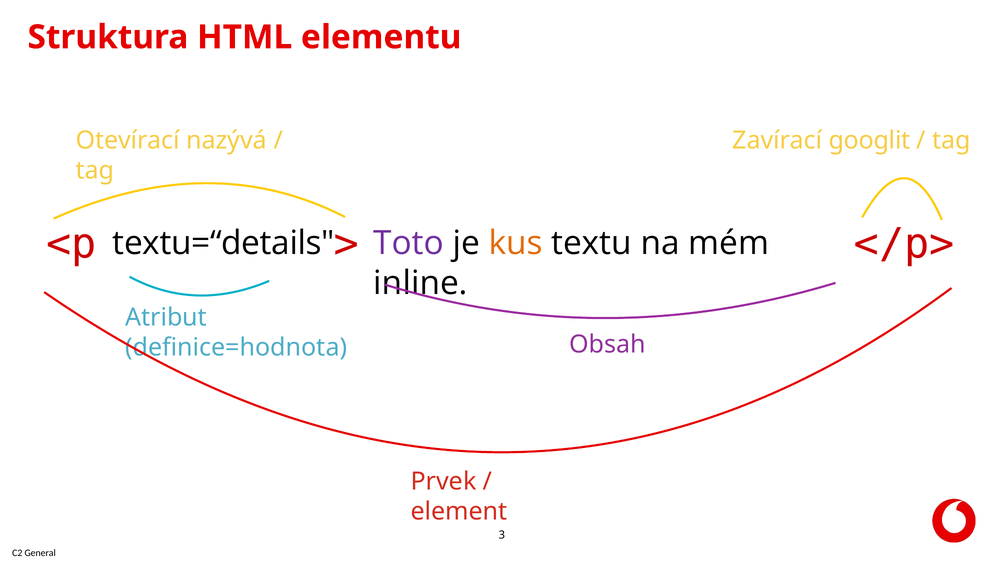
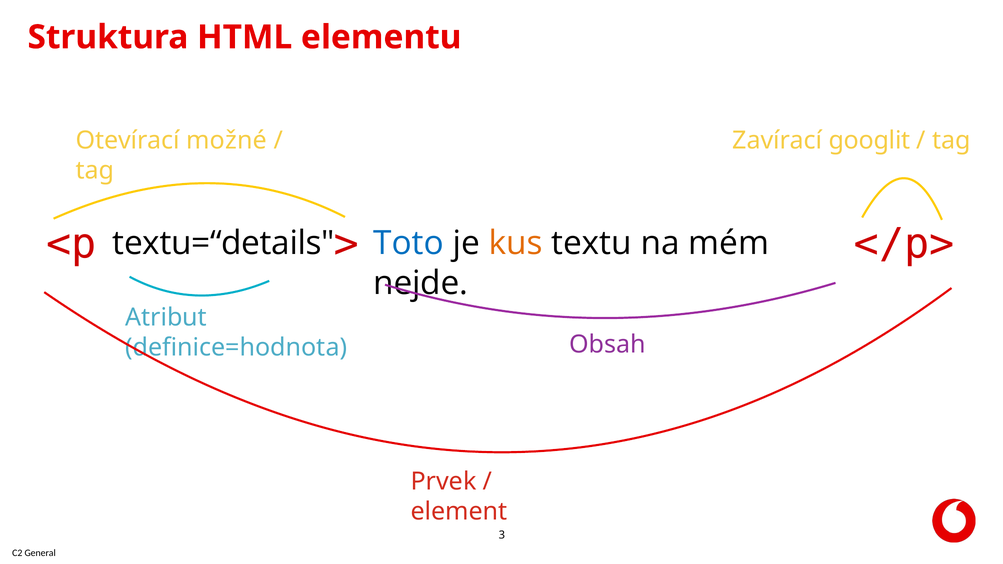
nazývá: nazývá -> možné (227, 140)
Toto colour: purple -> blue (409, 243)
inline: inline -> nejde (421, 283)
